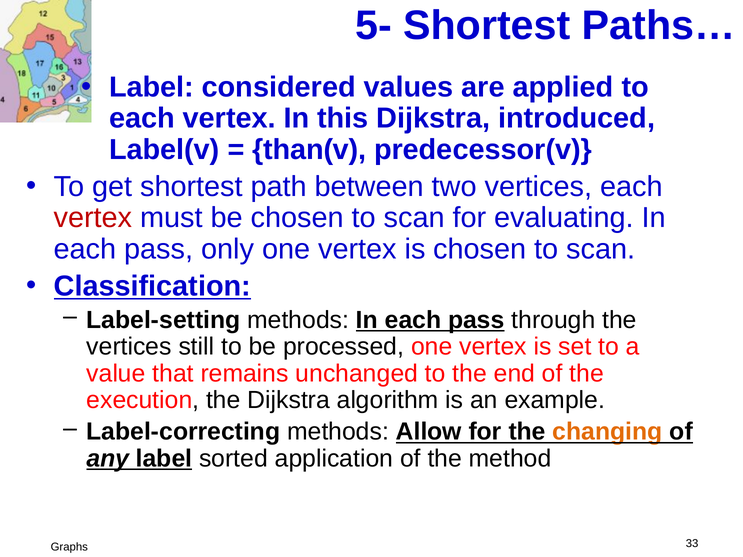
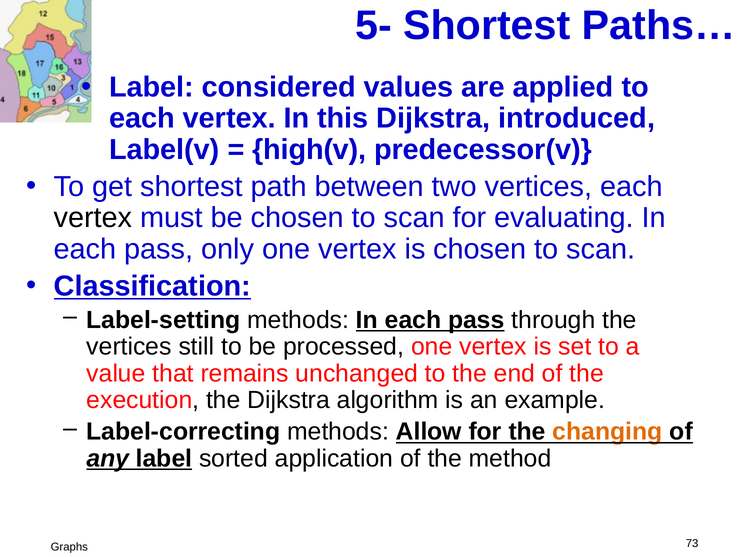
than(v: than(v -> high(v (309, 150)
vertex colour: red -> black (93, 218)
33: 33 -> 73 (692, 544)
